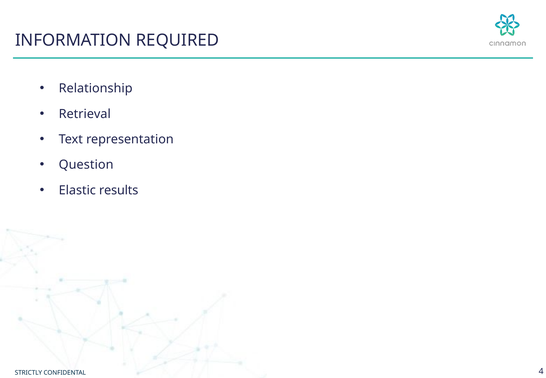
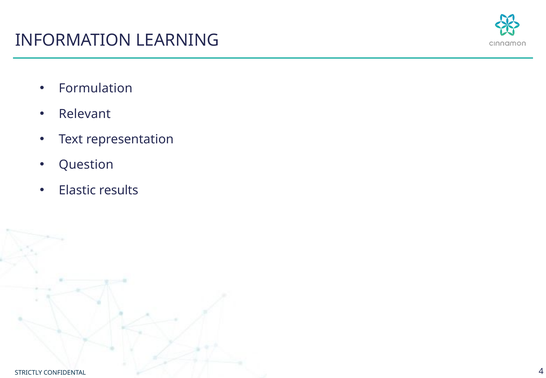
REQUIRED: REQUIRED -> LEARNING (177, 40)
Relationship: Relationship -> Formulation (96, 88)
Retrieval: Retrieval -> Relevant (85, 114)
